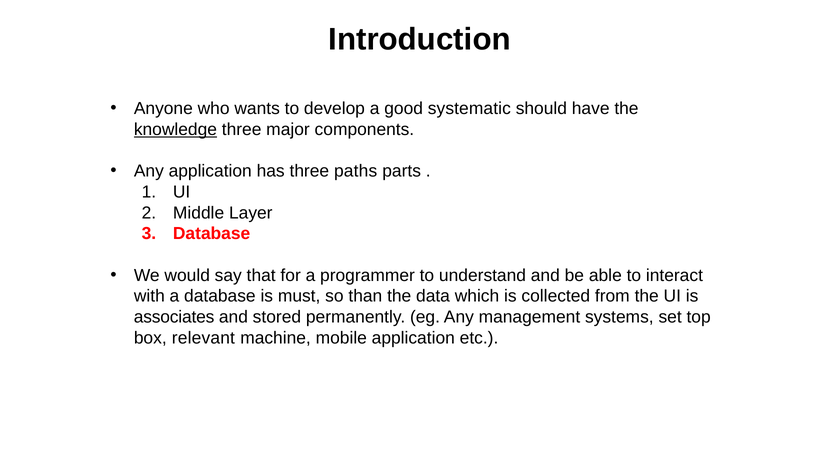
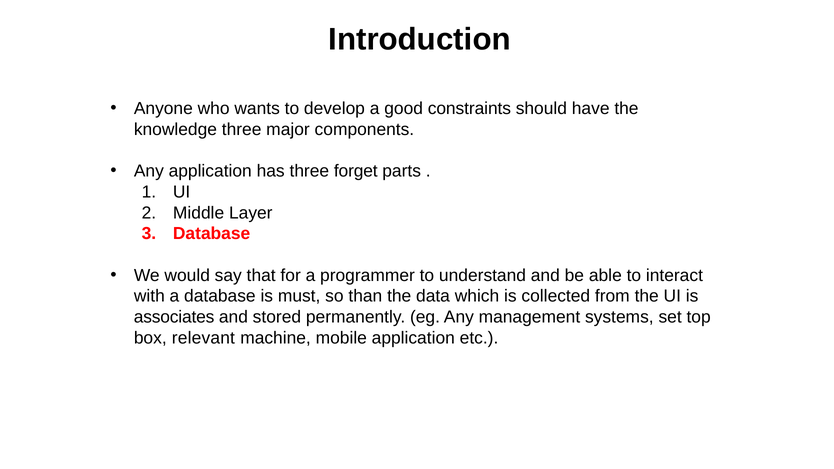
systematic: systematic -> constraints (469, 109)
knowledge underline: present -> none (175, 129)
paths: paths -> forget (356, 171)
